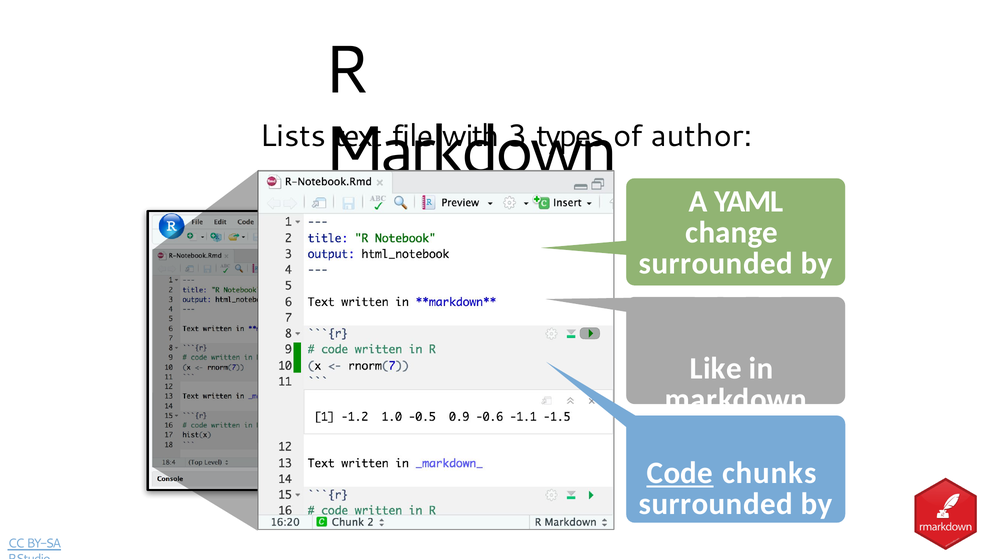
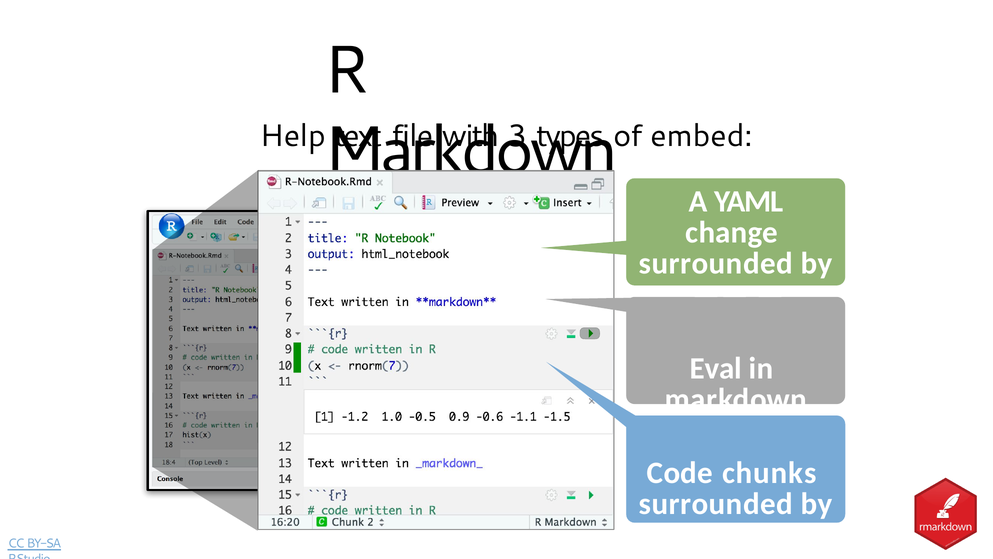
Lists: Lists -> Help (293, 136)
author: author -> embed (702, 136)
Like: Like -> Eval (716, 368)
Code underline: present -> none (680, 473)
